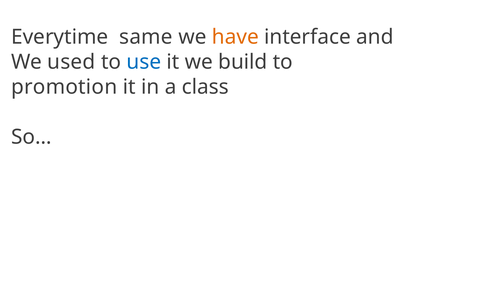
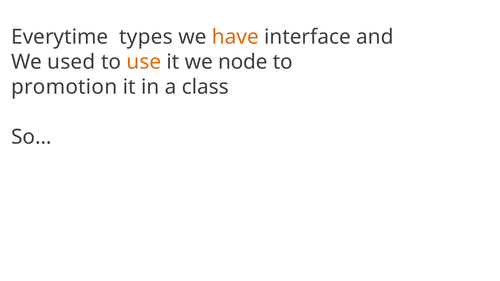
same: same -> types (146, 37)
use colour: blue -> orange (144, 62)
build: build -> node (243, 62)
